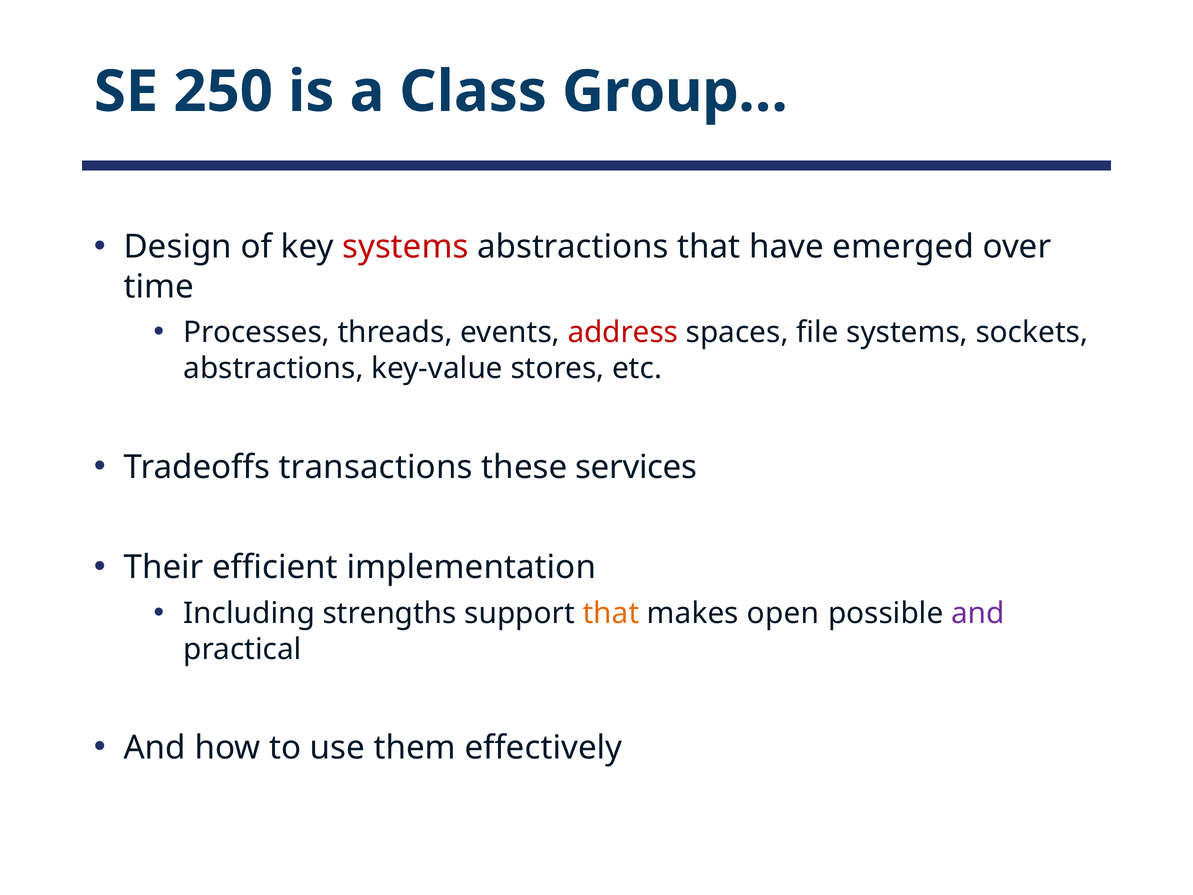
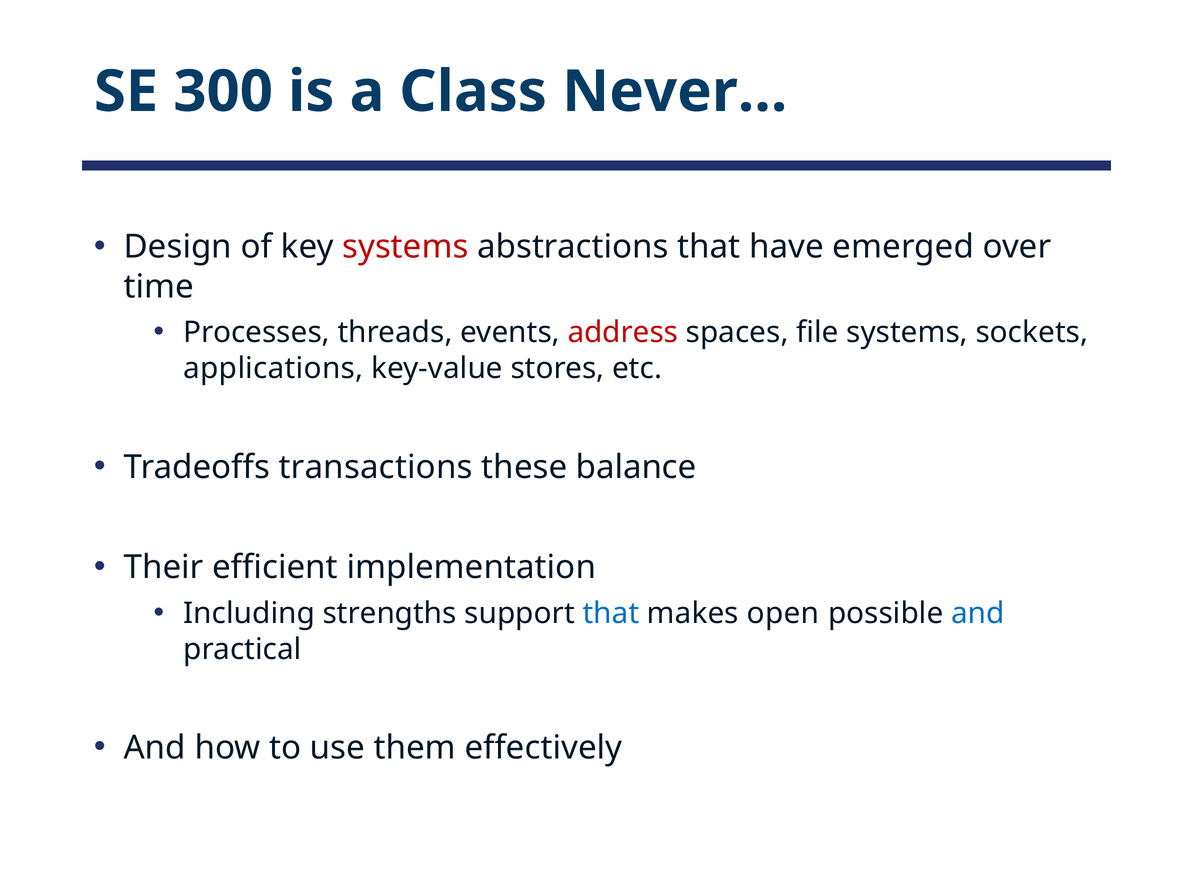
250: 250 -> 300 (223, 92)
Group…: Group… -> Never… (675, 92)
abstractions: abstractions -> applications (273, 368)
services: services -> balance (636, 467)
that colour: orange -> blue (611, 613)
and colour: purple -> blue (978, 613)
